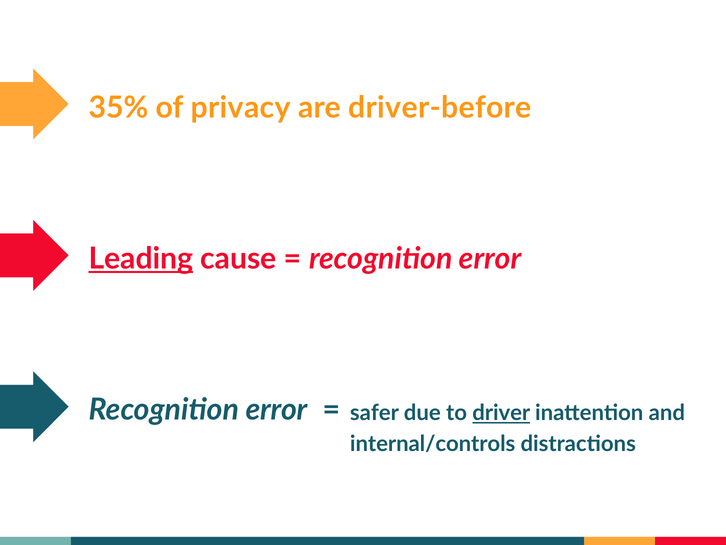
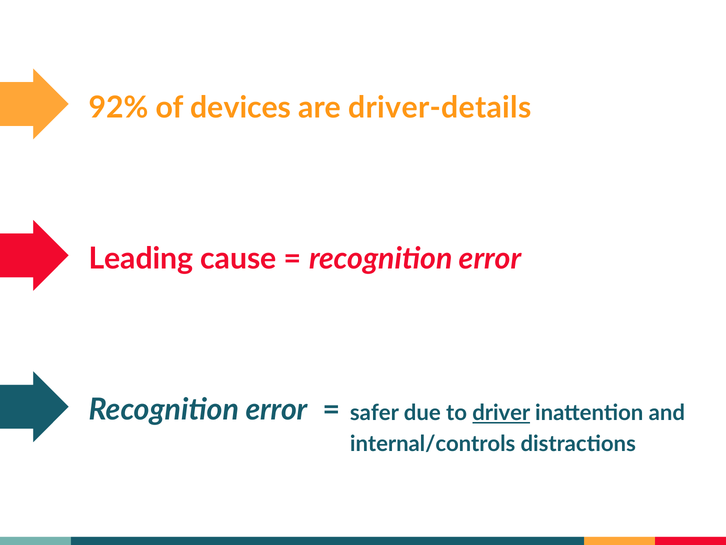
35%: 35% -> 92% (119, 108)
privacy: privacy -> devices (241, 108)
driver-before: driver-before -> driver-details (440, 108)
Leading underline: present -> none (141, 259)
